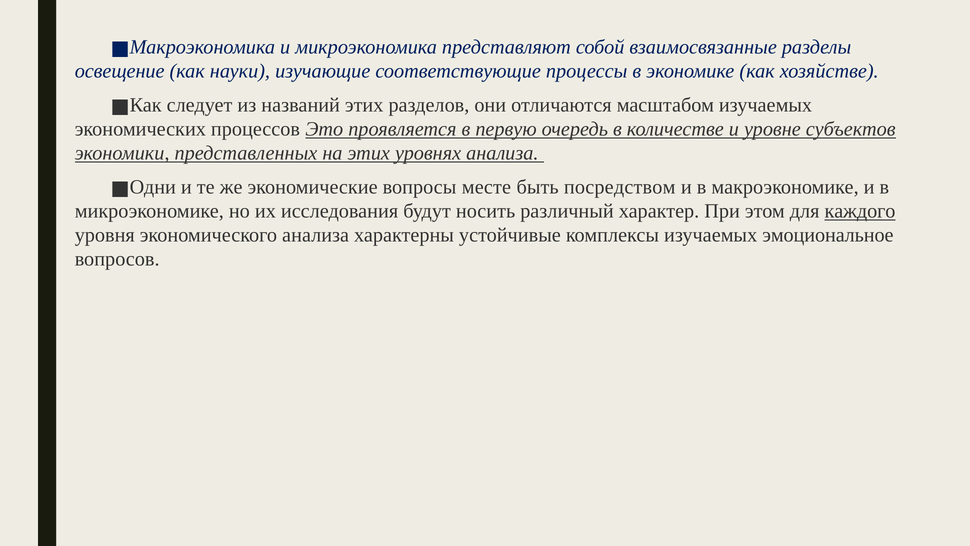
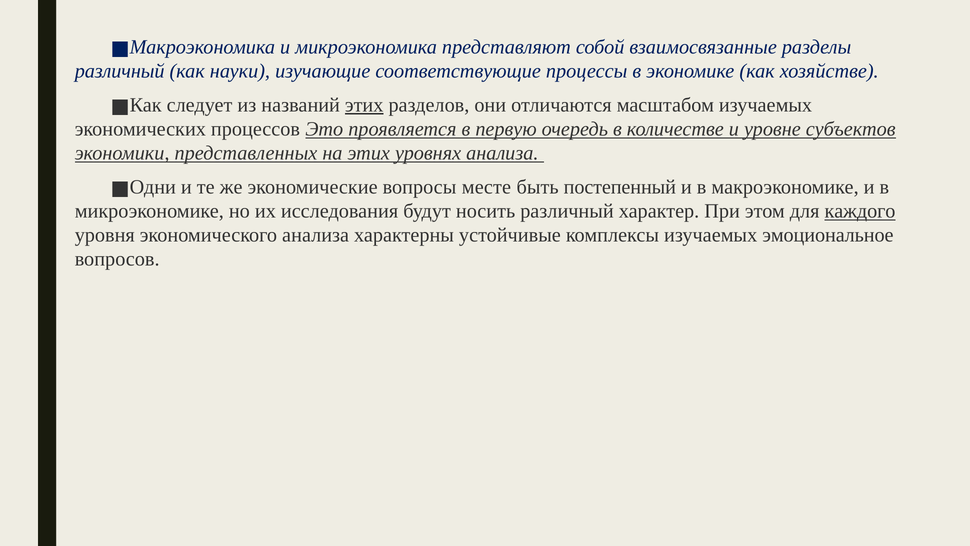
освещение: освещение -> различный (120, 71)
этих underline: none -> present (364, 105)
посредством: посредством -> постепенный (620, 187)
